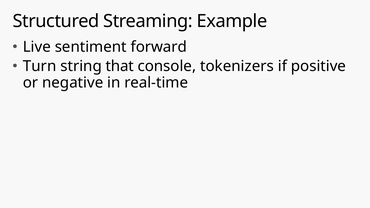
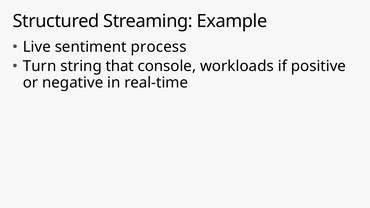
forward: forward -> process (159, 47)
tokenizers: tokenizers -> workloads (237, 66)
